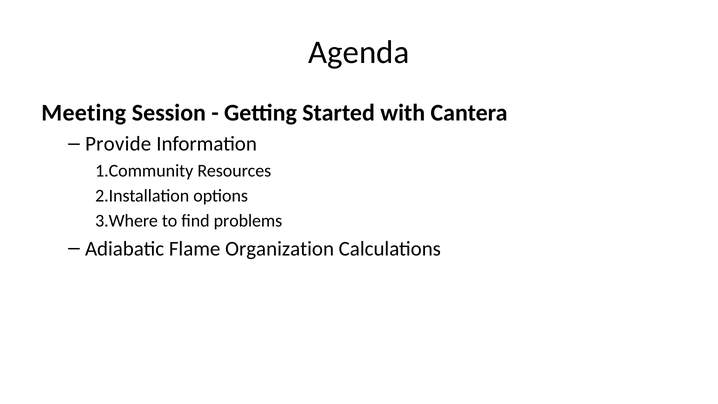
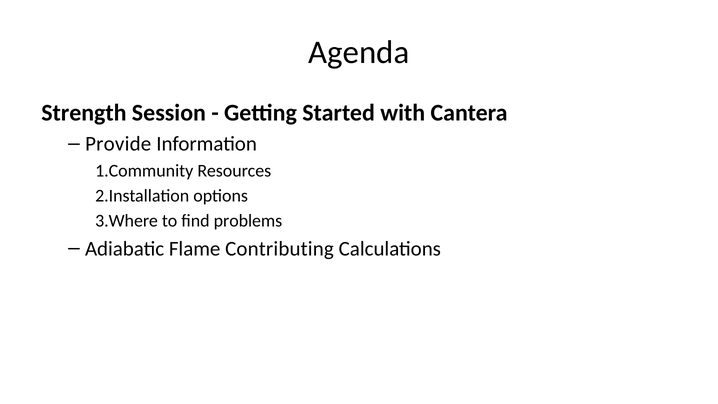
Meeting: Meeting -> Strength (84, 113)
Organization: Organization -> Contributing (279, 249)
